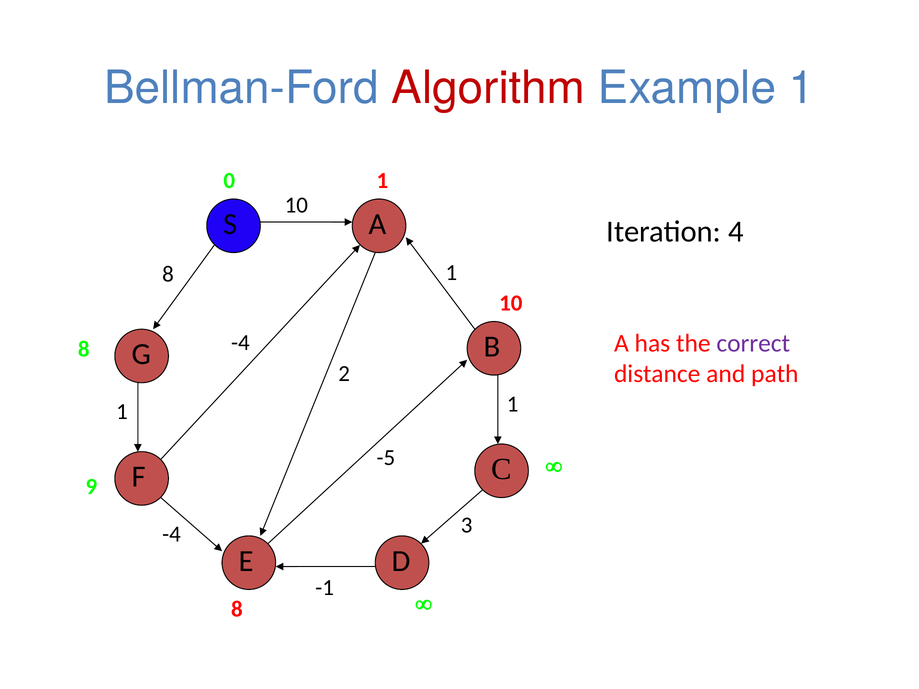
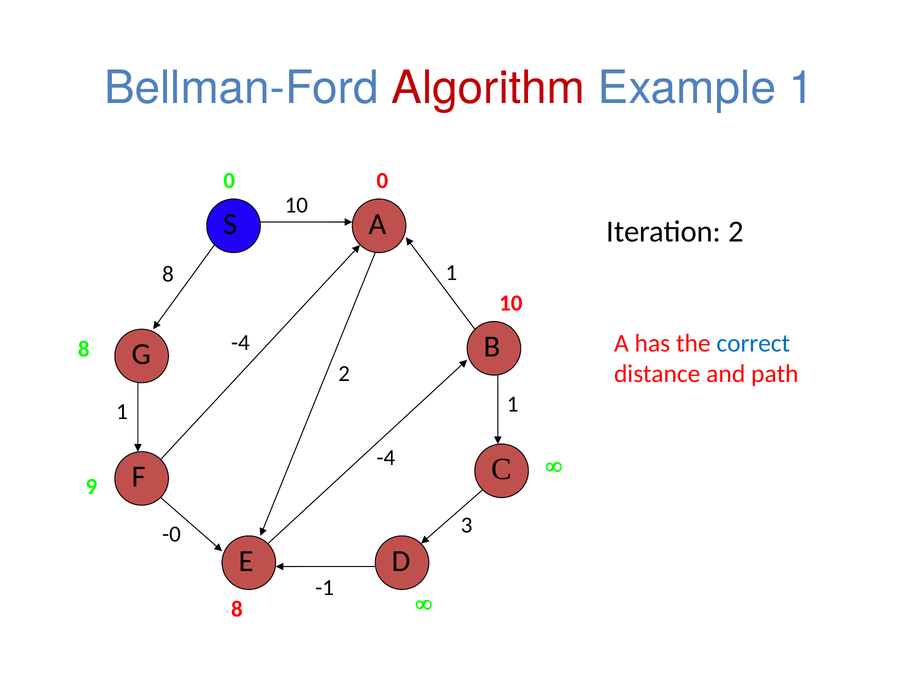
0 1: 1 -> 0 (382, 181)
Iteration 4: 4 -> 2 (736, 232)
correct colour: purple -> blue (753, 343)
-5: -5 -> -4 (386, 458)
-4: -4 -> -0 (171, 534)
